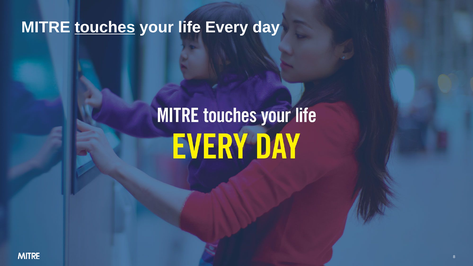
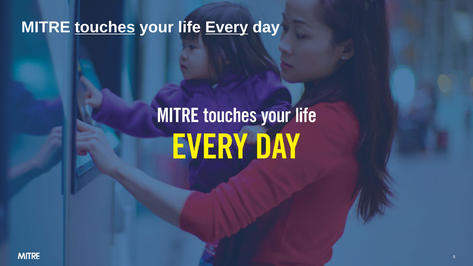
Every underline: none -> present (227, 27)
